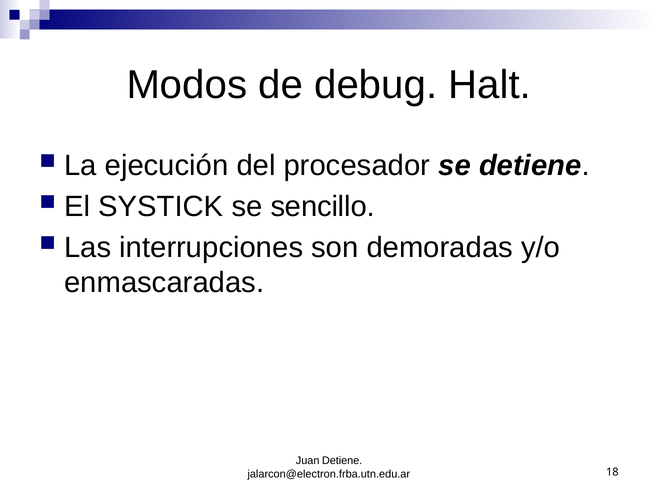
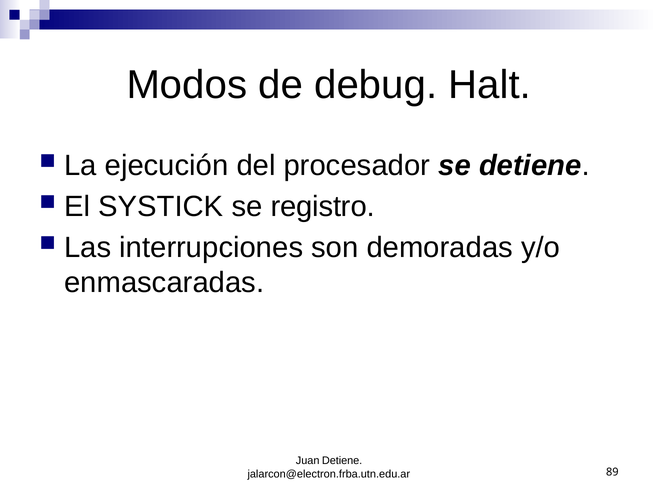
sencillo: sencillo -> registro (323, 206)
18: 18 -> 89 (612, 472)
